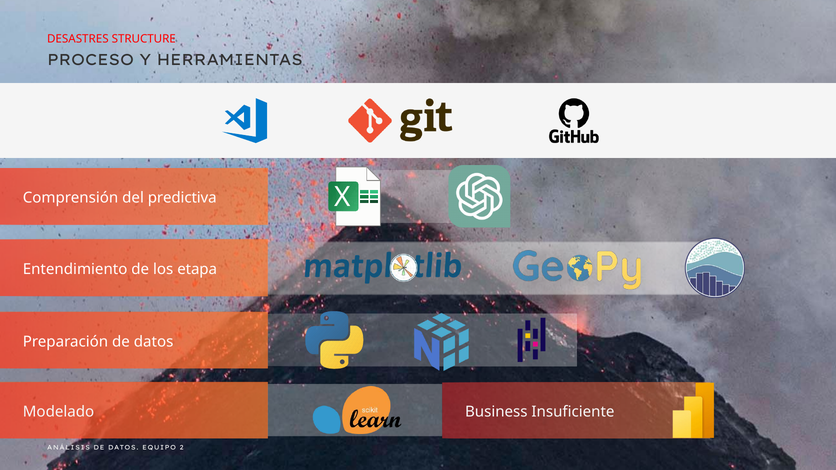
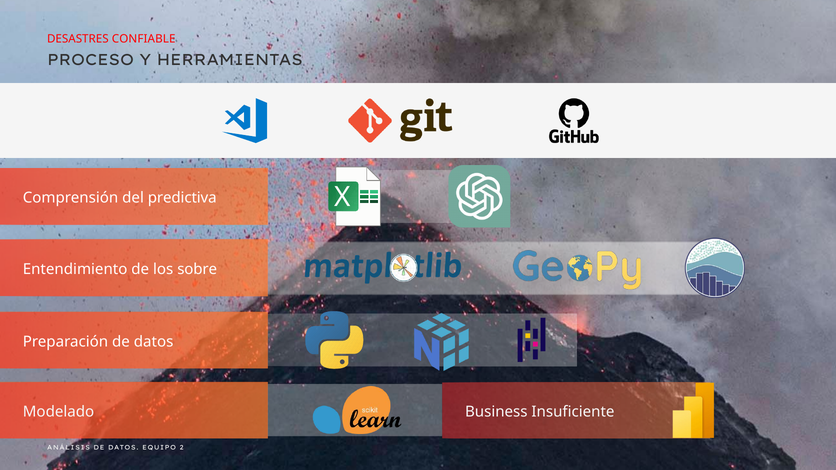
STRUCTURE: STRUCTURE -> CONFIABLE (144, 39)
etapa: etapa -> sobre (197, 269)
